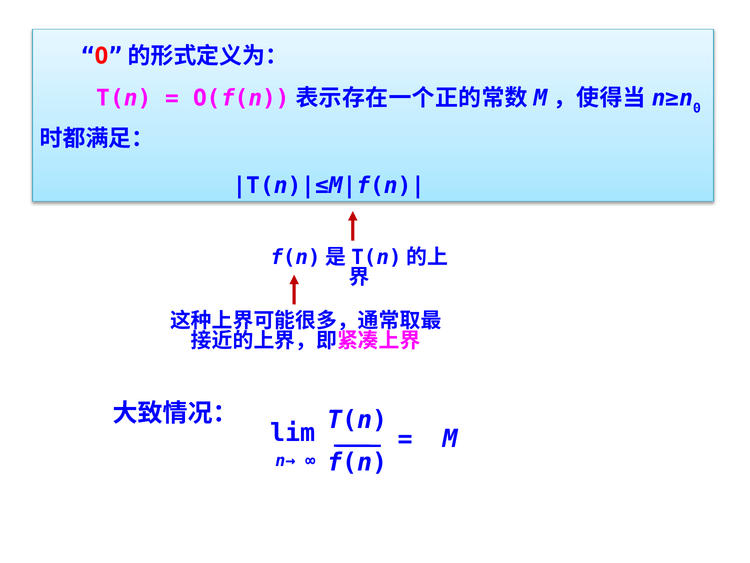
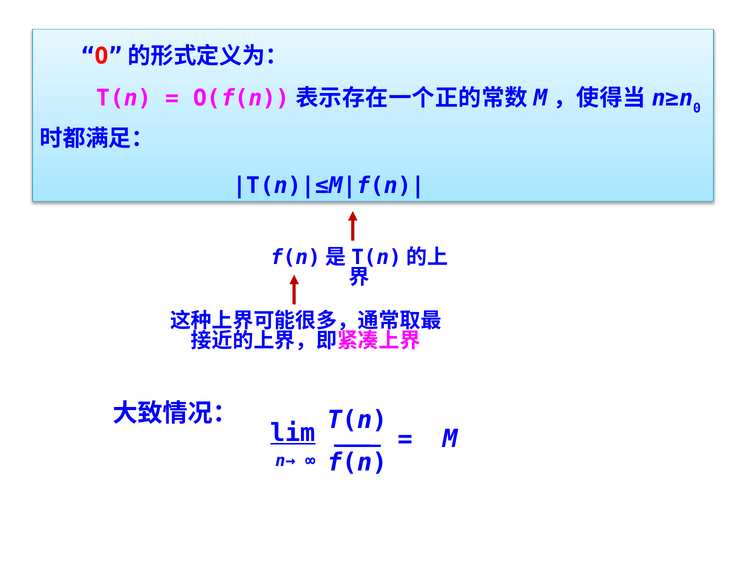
lim underline: none -> present (293, 433)
